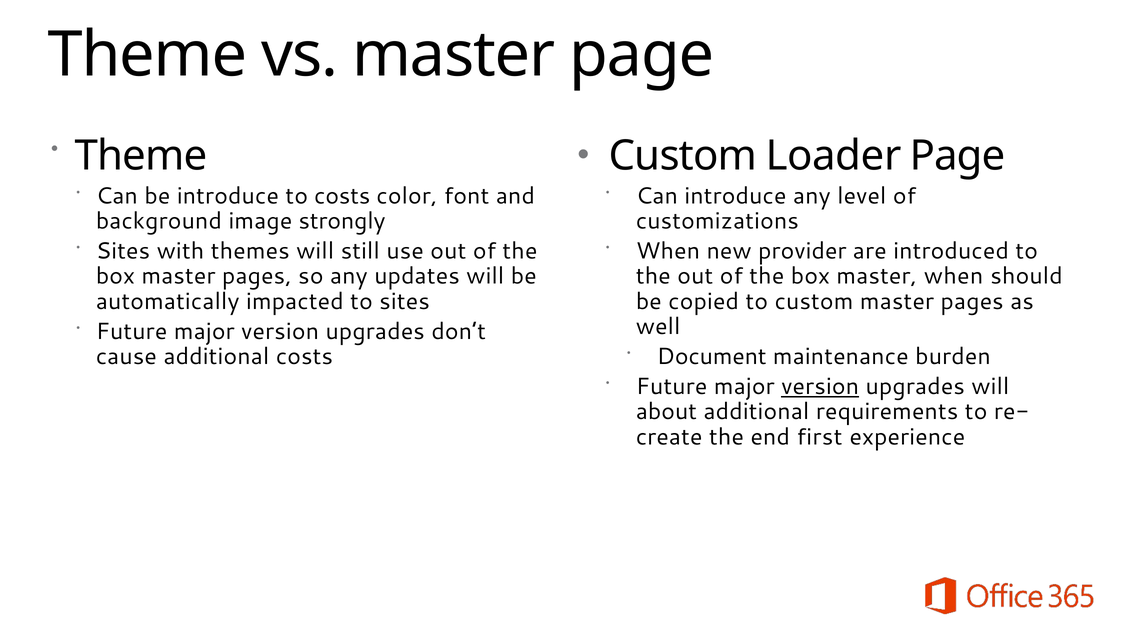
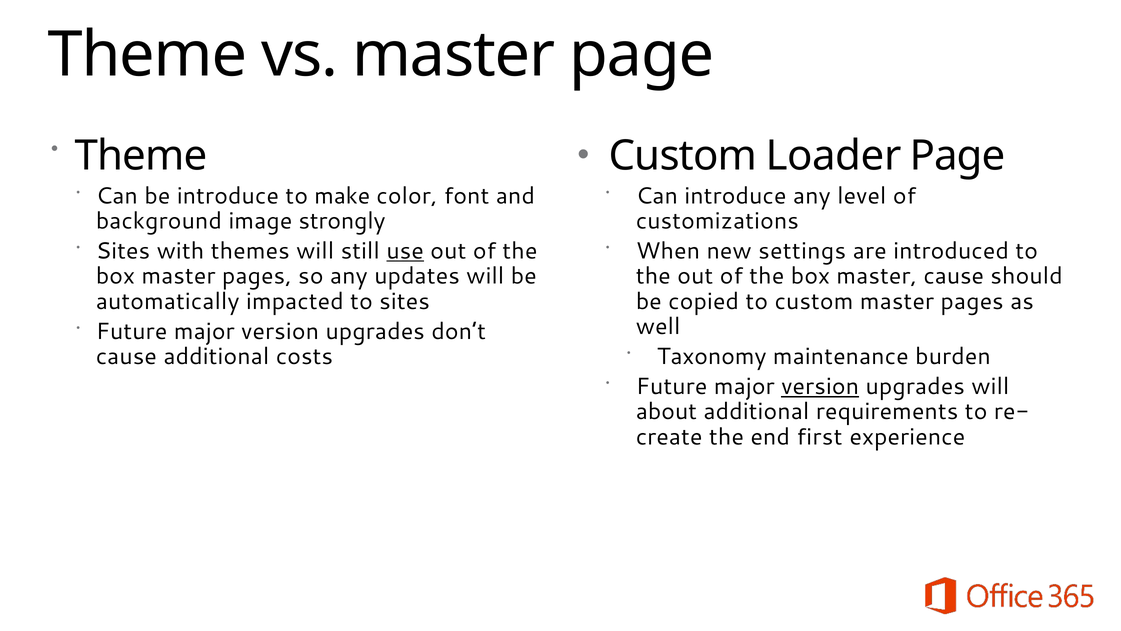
to costs: costs -> make (342, 196)
use underline: none -> present (405, 251)
provider: provider -> settings (802, 251)
master when: when -> cause (954, 276)
Document: Document -> Taxonomy (712, 356)
